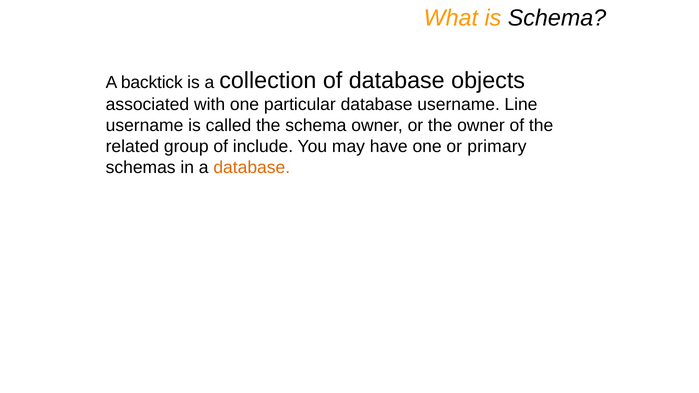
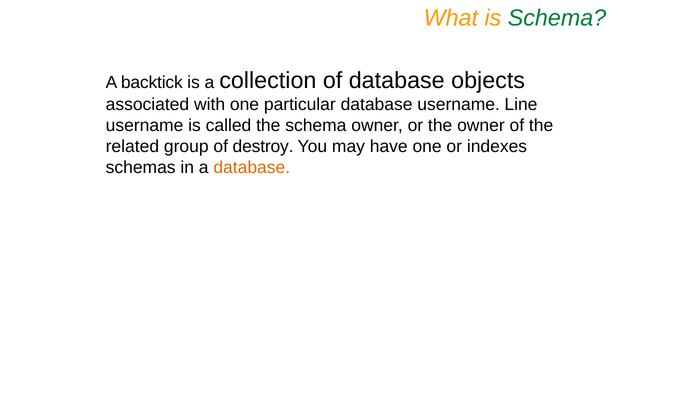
Schema colour: black -> green (557, 18)
include: include -> destroy (263, 147)
primary: primary -> indexes (497, 147)
